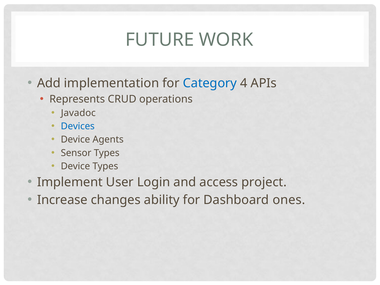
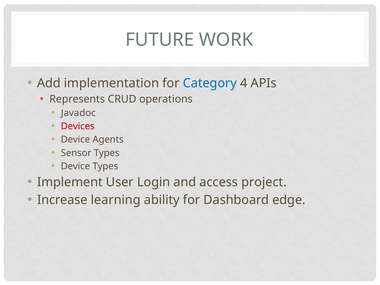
Devices colour: blue -> red (78, 126)
changes: changes -> learning (116, 200)
ones: ones -> edge (289, 200)
